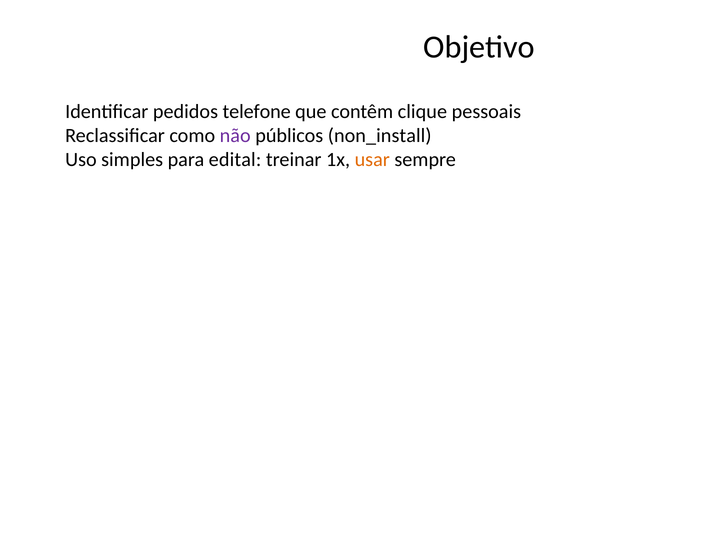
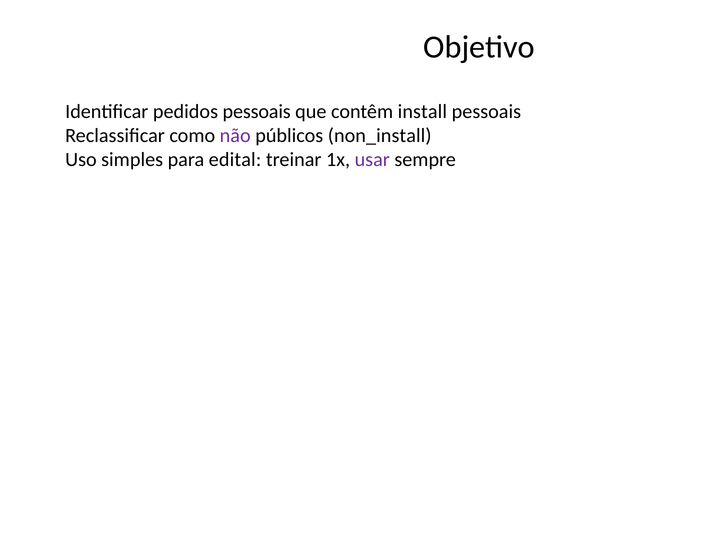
pedidos telefone: telefone -> pessoais (257, 111)
clique: clique -> install (422, 111)
usar colour: orange -> purple (372, 160)
